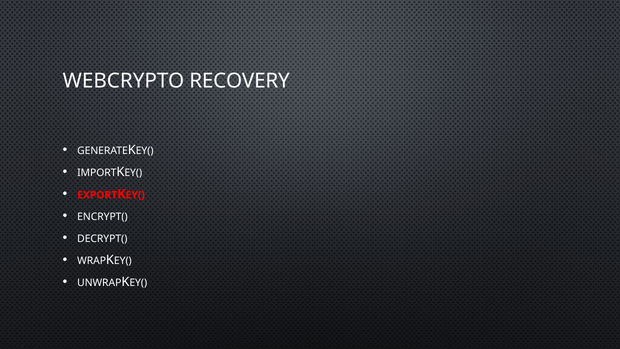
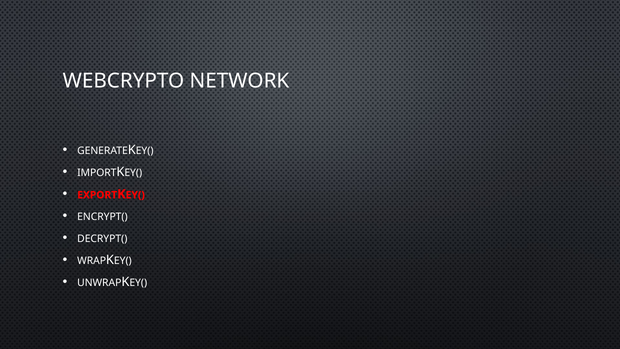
RECOVERY: RECOVERY -> NETWORK (239, 81)
